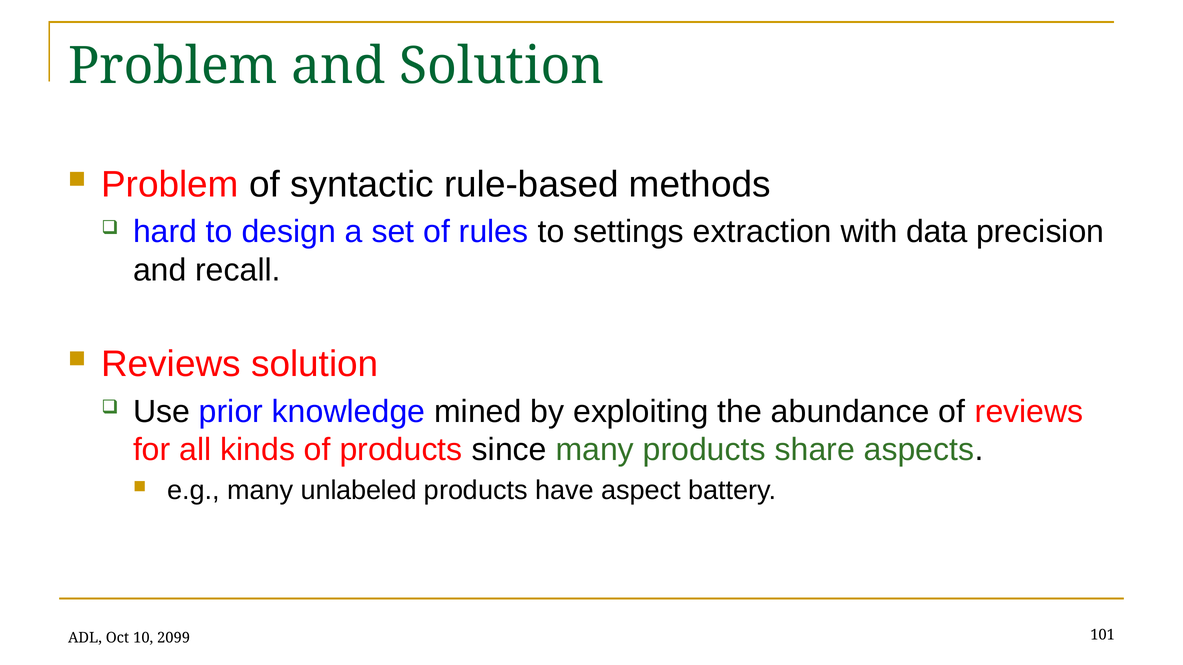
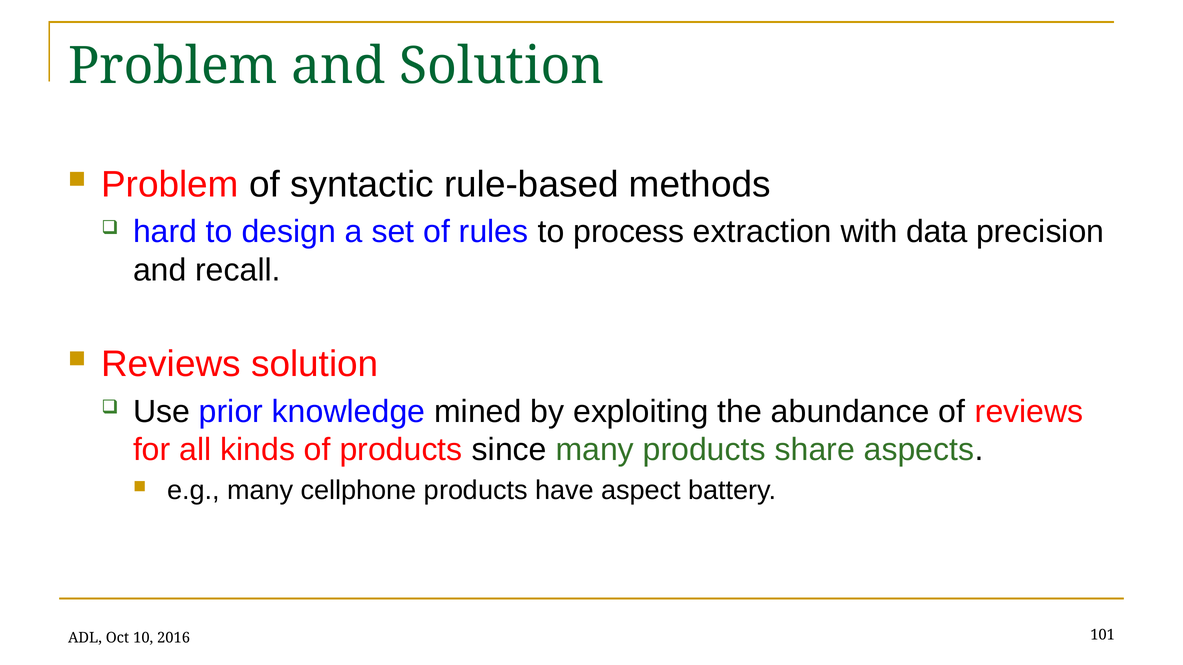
settings: settings -> process (629, 232)
unlabeled: unlabeled -> cellphone (359, 491)
2099: 2099 -> 2016 (174, 638)
